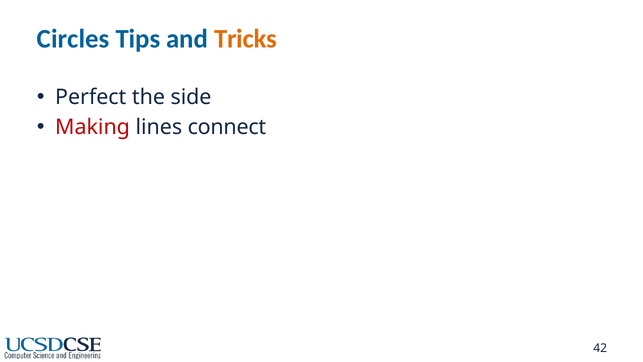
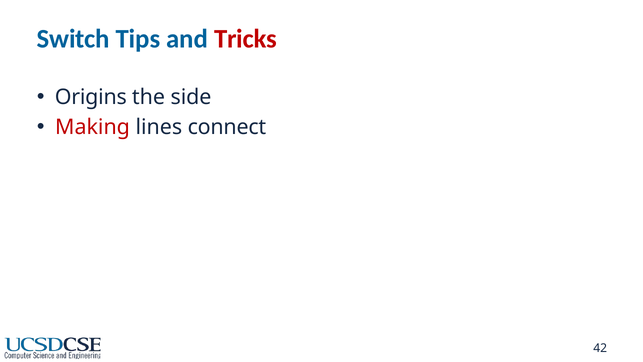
Circles: Circles -> Switch (73, 39)
Tricks colour: orange -> red (245, 39)
Perfect: Perfect -> Origins (91, 97)
